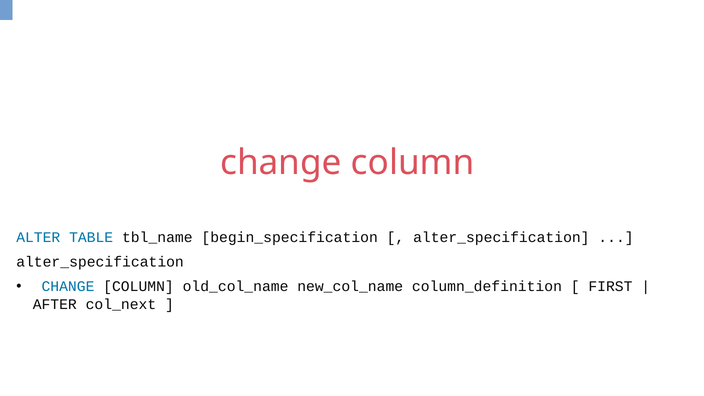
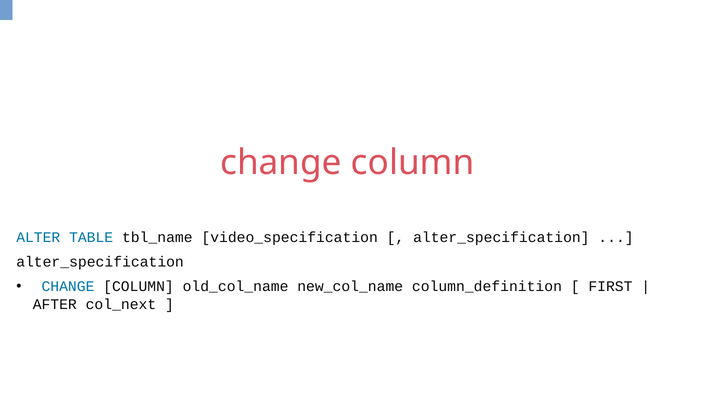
begin_specification: begin_specification -> video_specification (290, 237)
